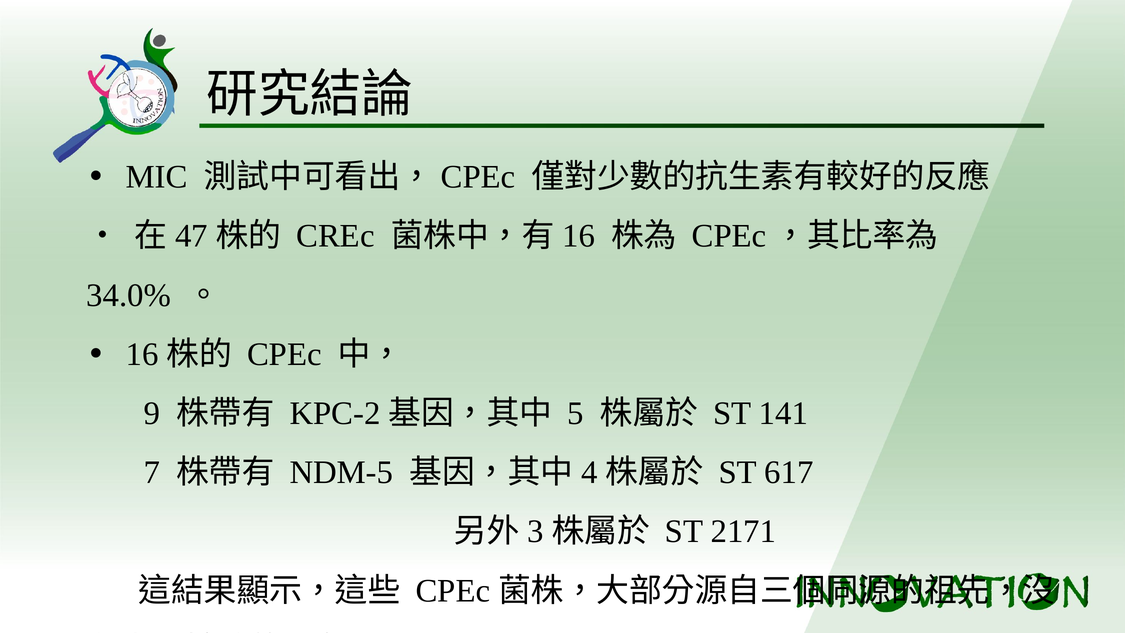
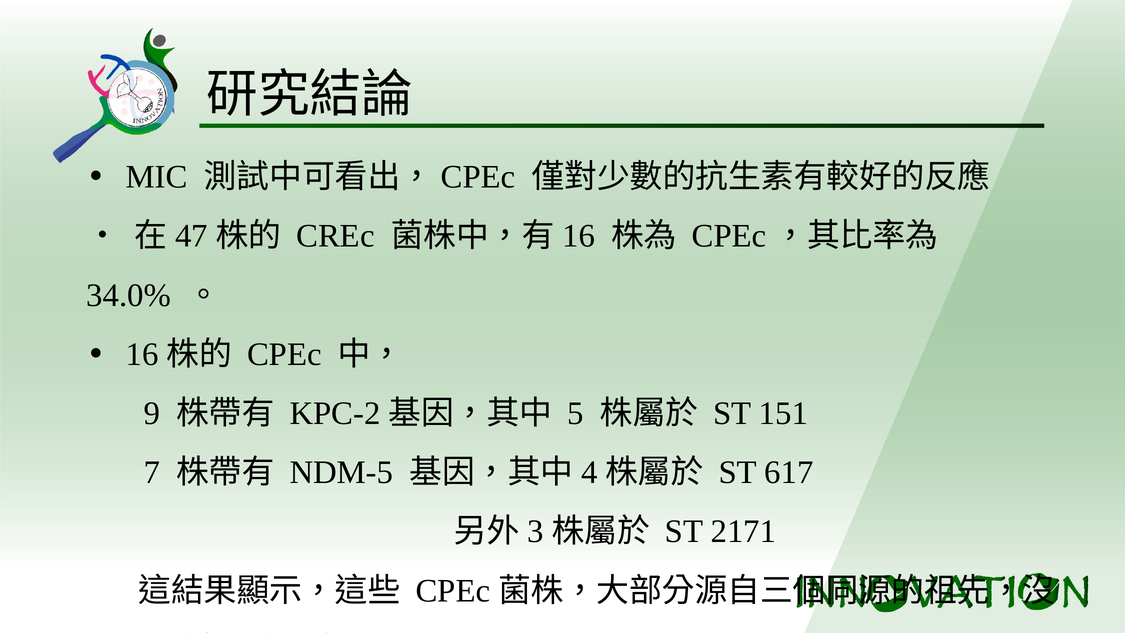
141: 141 -> 151 (784, 413)
